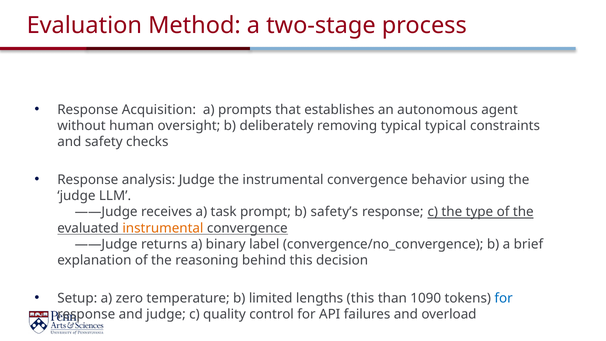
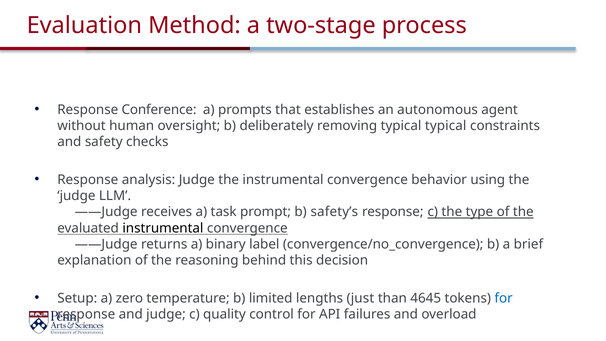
Acquisition: Acquisition -> Conference (159, 110)
instrumental colour: orange -> black (163, 228)
lengths this: this -> just (360, 298)
1090: 1090 -> 4645 (426, 298)
